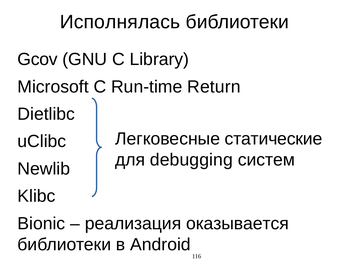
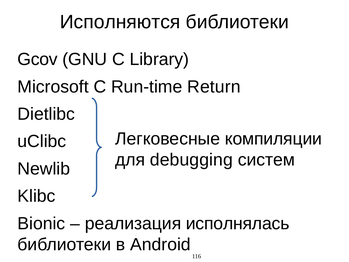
Исполнялась: Исполнялась -> Исполняются (120, 22)
статические: статические -> компиляции (273, 139)
оказывается: оказывается -> исполнялась (238, 223)
